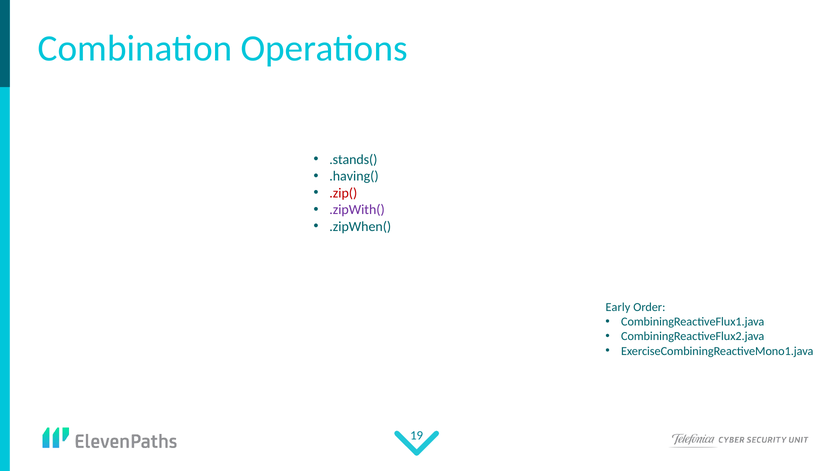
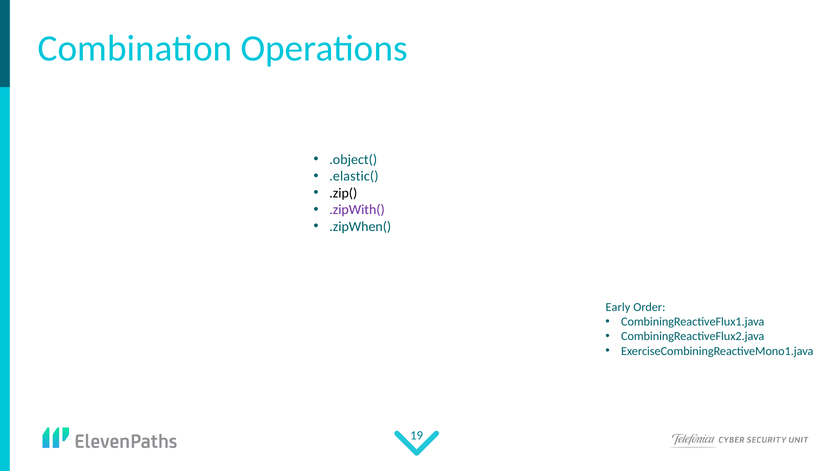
.stands(: .stands( -> .object( (353, 160)
.having(: .having( -> .elastic( (354, 176)
.zip( colour: red -> black (343, 193)
